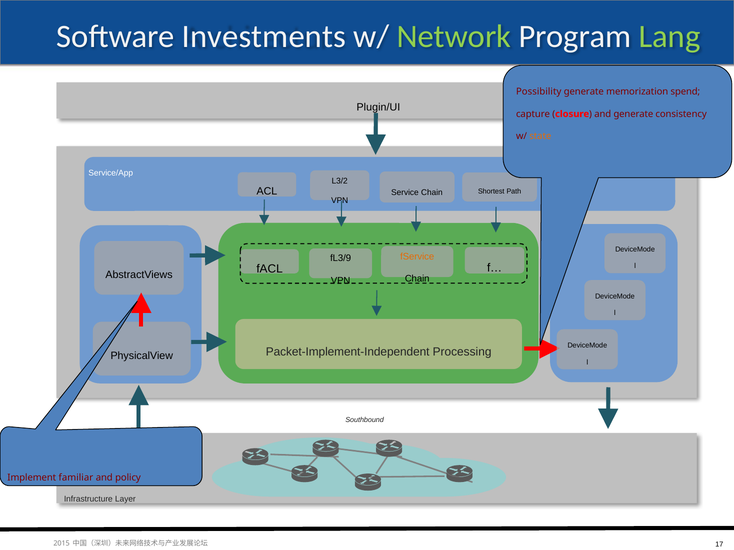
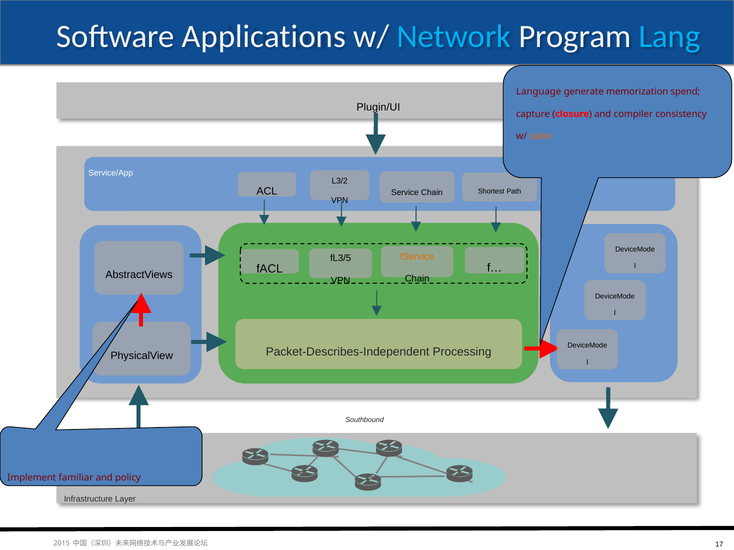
Investments: Investments -> Applications (264, 37)
Network colour: light green -> light blue (454, 37)
Lang colour: light green -> light blue (670, 37)
Possibility: Possibility -> Language (539, 92)
and generate: generate -> compiler (633, 114)
fL3/9: fL3/9 -> fL3/5 (341, 259)
Packet-Implement-Independent: Packet-Implement-Independent -> Packet-Describes-Independent (348, 352)
